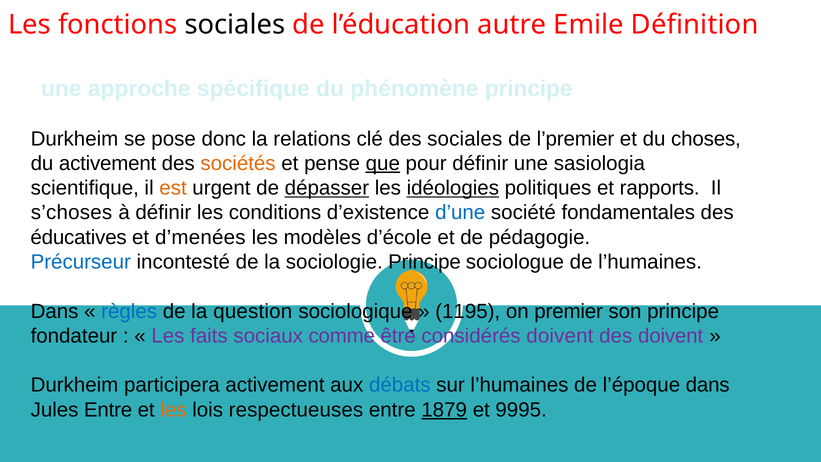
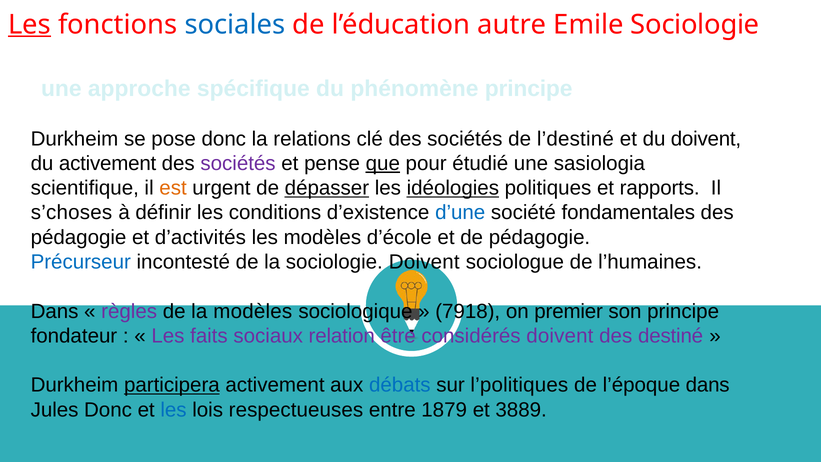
Les underline: none -> present (30, 25)
sociales colour: black -> blue (235, 25)
Emile Définition: Définition -> Sociologie (695, 25)
clé des sociales: sociales -> sociétés (465, 139)
l’premier: l’premier -> l’destiné (575, 139)
du choses: choses -> doivent (706, 139)
sociétés colour: orange -> purple (238, 163)
pour définir: définir -> étudié (480, 163)
éducatives: éducatives -> pédagogie (79, 237)
d’menées: d’menées -> d’activités (200, 237)
sociologie Principe: Principe -> Doivent (424, 262)
règles colour: blue -> purple (129, 311)
la question: question -> modèles (253, 311)
1195: 1195 -> 7918 (468, 311)
comme: comme -> relation (342, 336)
des doivent: doivent -> destiné (671, 336)
participera underline: none -> present (172, 385)
sur l’humaines: l’humaines -> l’politiques (519, 385)
Jules Entre: Entre -> Donc (108, 410)
les colour: orange -> blue (174, 410)
1879 underline: present -> none (444, 410)
9995: 9995 -> 3889 (521, 410)
